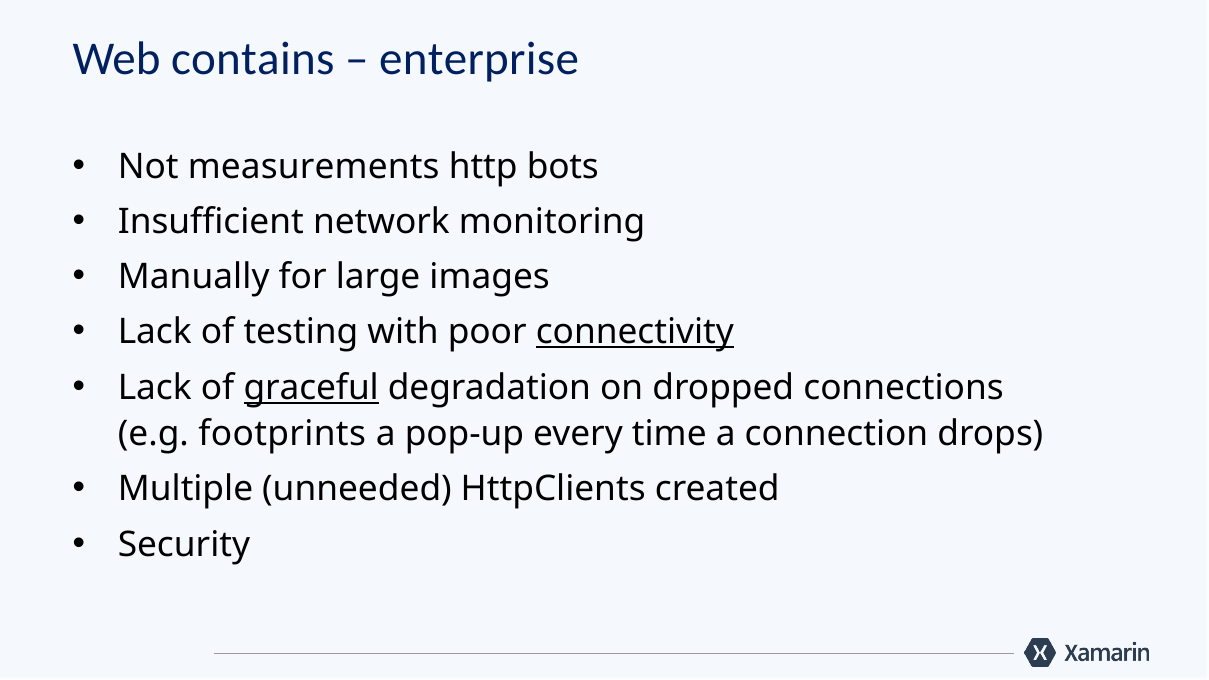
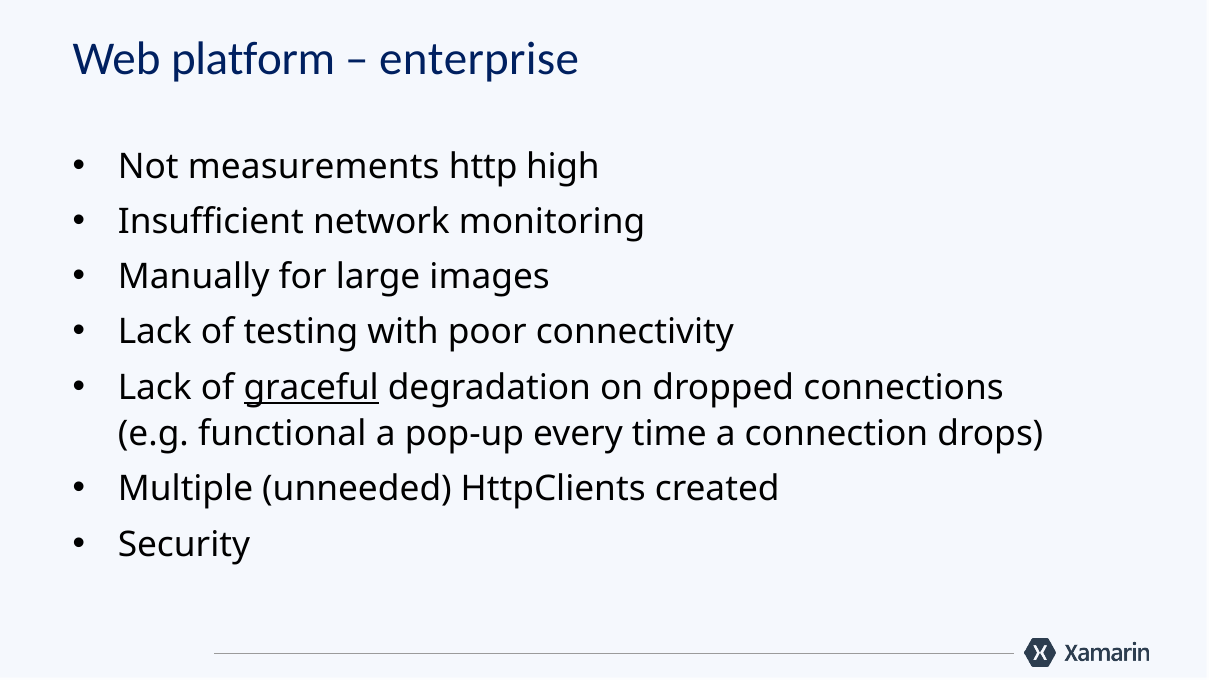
contains: contains -> platform (253, 59)
bots: bots -> high (563, 167)
connectivity underline: present -> none (635, 332)
footprints: footprints -> functional (282, 434)
